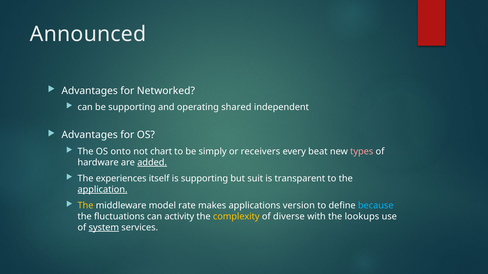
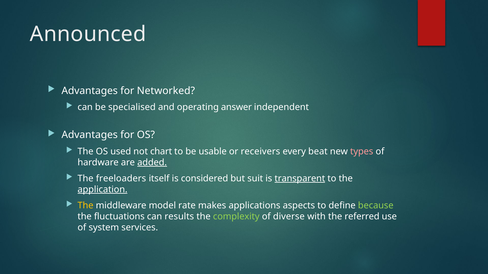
be supporting: supporting -> specialised (132, 107)
shared: shared -> answer (236, 107)
onto: onto -> used (121, 152)
simply: simply -> usable (213, 152)
experiences: experiences -> freeloaders (121, 179)
is supporting: supporting -> considered (205, 179)
transparent underline: none -> present (300, 179)
version: version -> aspects (299, 206)
because colour: light blue -> light green (376, 206)
activity: activity -> results (179, 217)
complexity colour: yellow -> light green (236, 217)
lookups: lookups -> referred (362, 217)
system underline: present -> none (104, 228)
